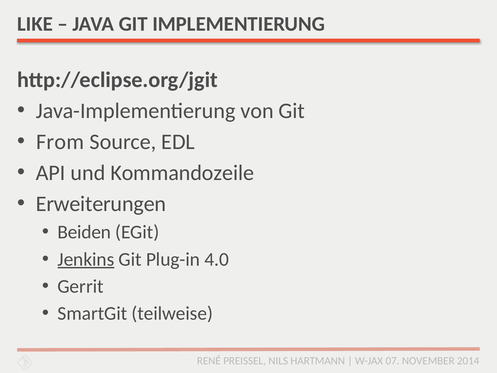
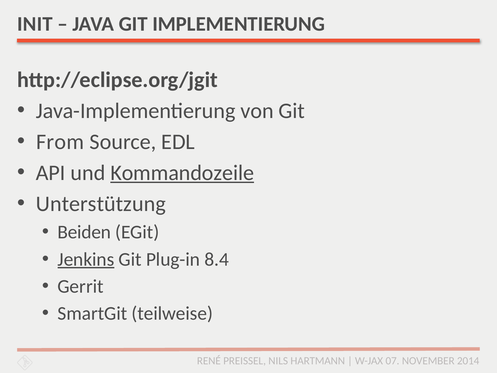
LIKE: LIKE -> INIT (35, 24)
Kommandozeile underline: none -> present (182, 173)
Erweiterungen: Erweiterungen -> Unterstützung (101, 204)
4.0: 4.0 -> 8.4 (217, 259)
